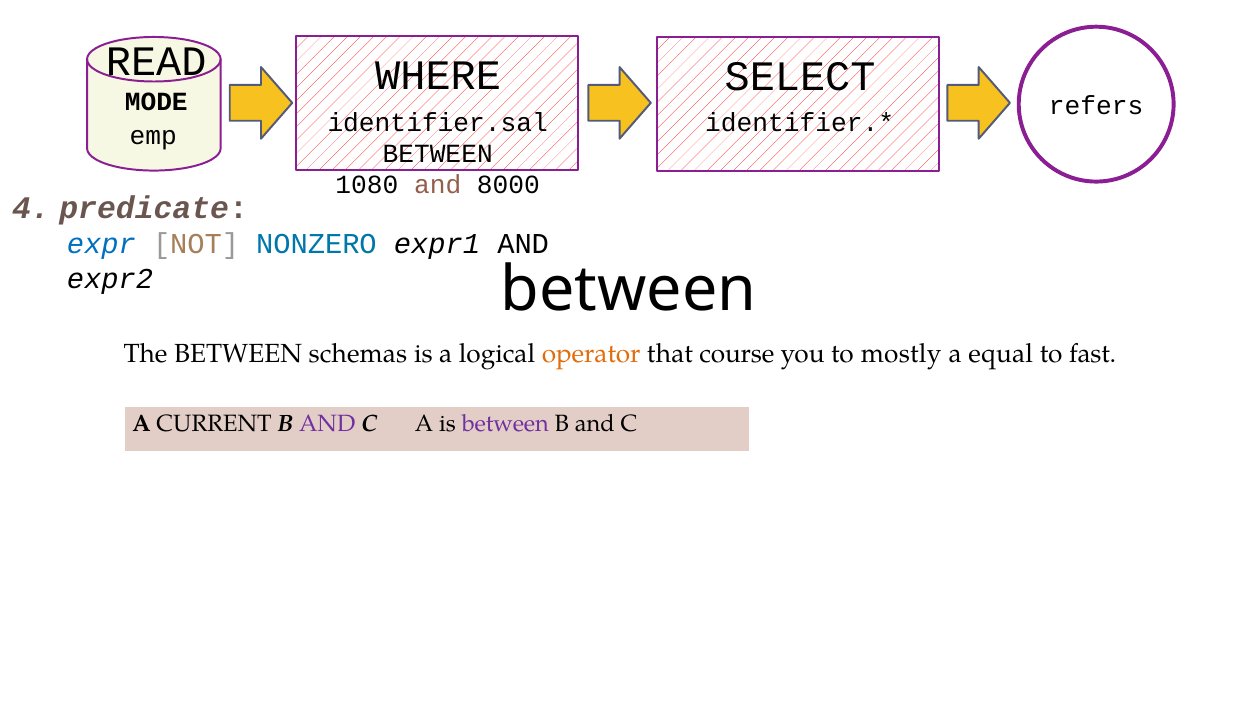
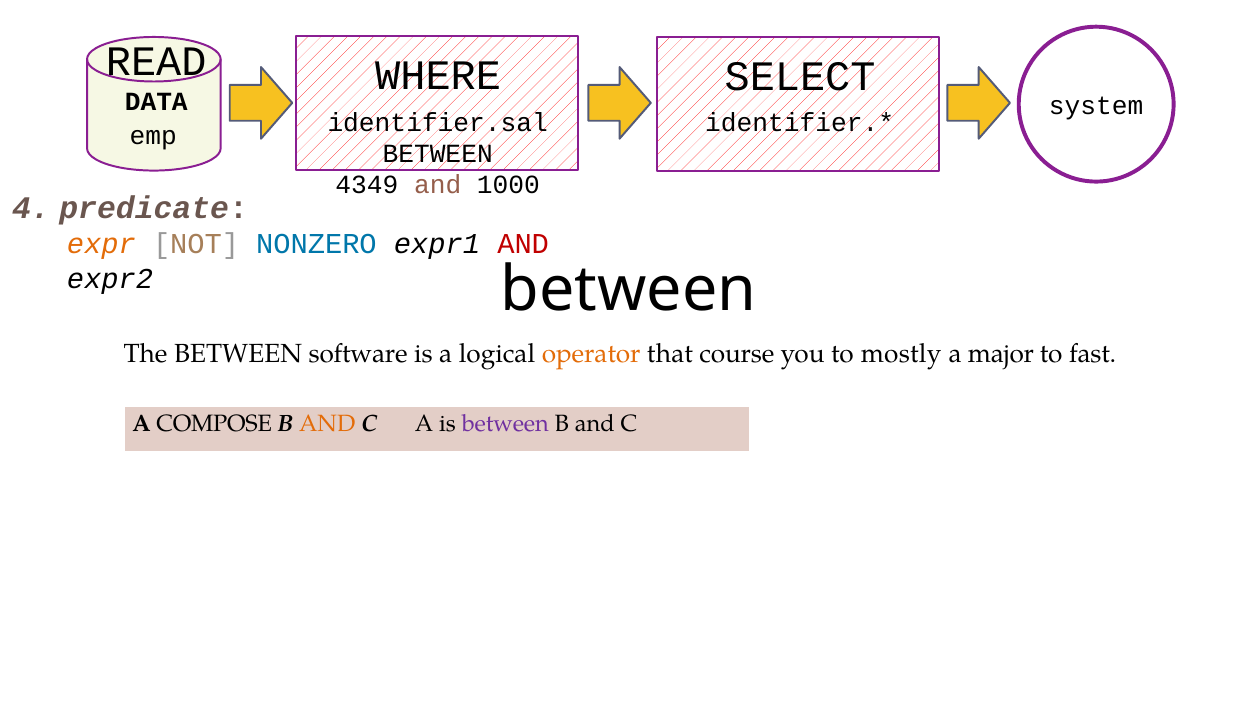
MODE: MODE -> DATA (156, 101)
refers: refers -> system (1096, 106)
1080: 1080 -> 4349 (367, 185)
8000: 8000 -> 1000 (508, 185)
expr colour: blue -> orange (101, 244)
AND colour: black -> red (523, 244)
schemas: schemas -> software (358, 353)
equal: equal -> major (1001, 353)
CURRENT: CURRENT -> COMPOSE (214, 424)
AND colour: purple -> orange (327, 424)
